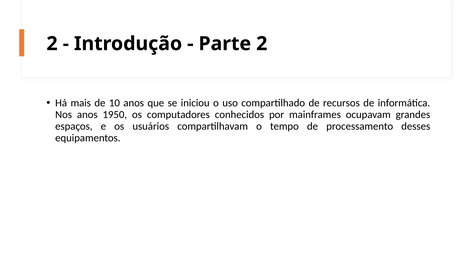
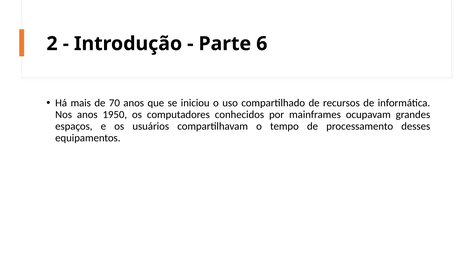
Parte 2: 2 -> 6 (262, 44)
10: 10 -> 70 (114, 103)
